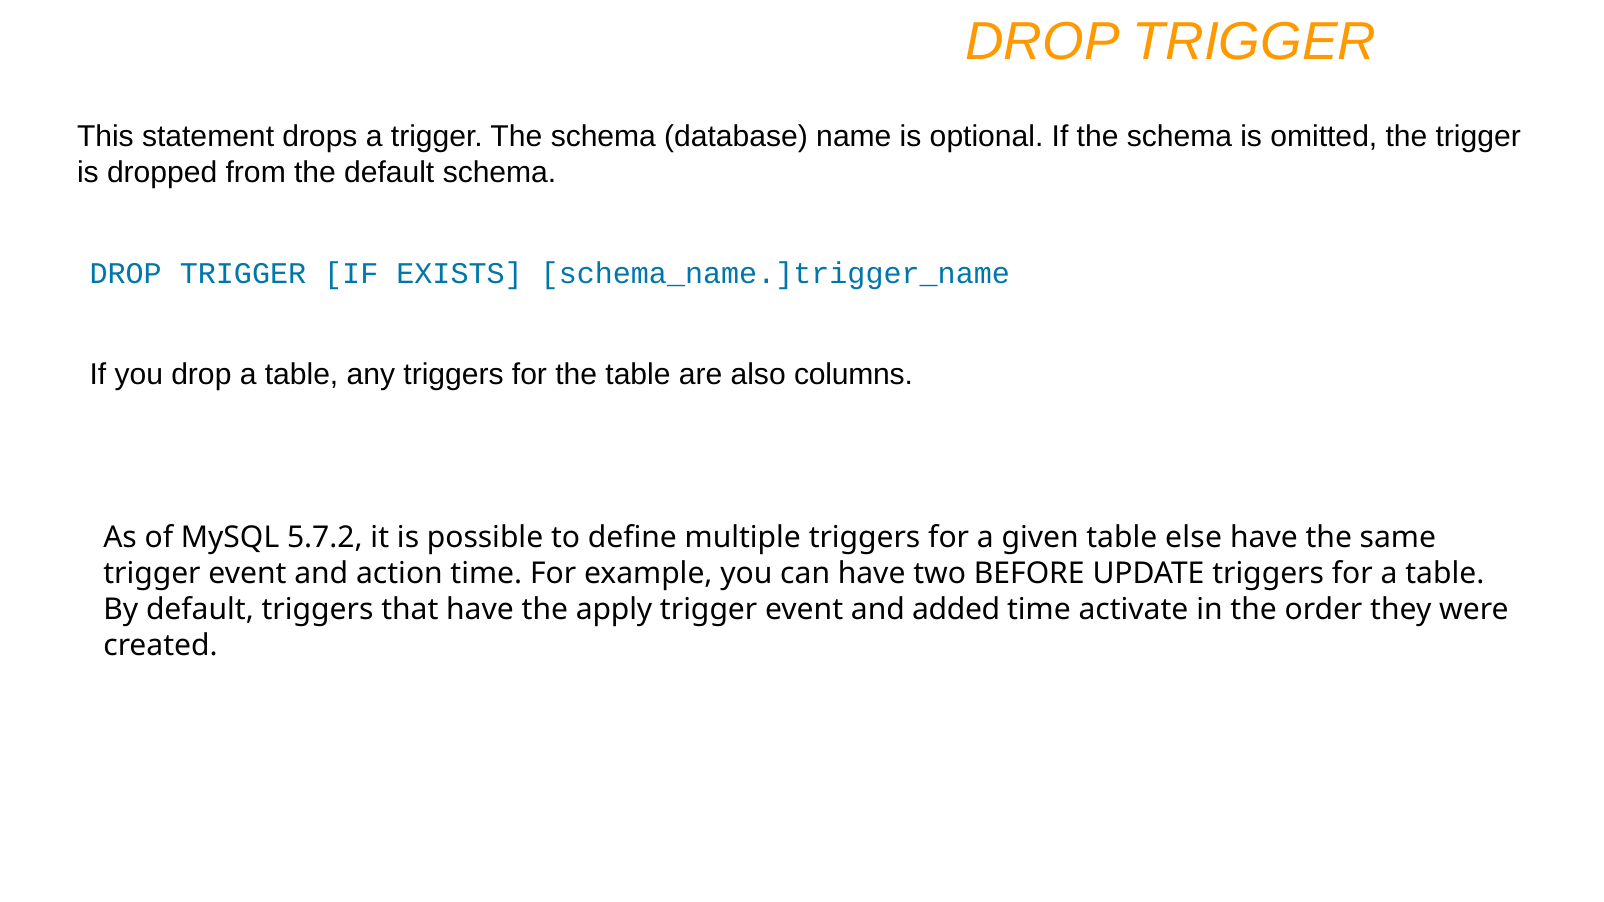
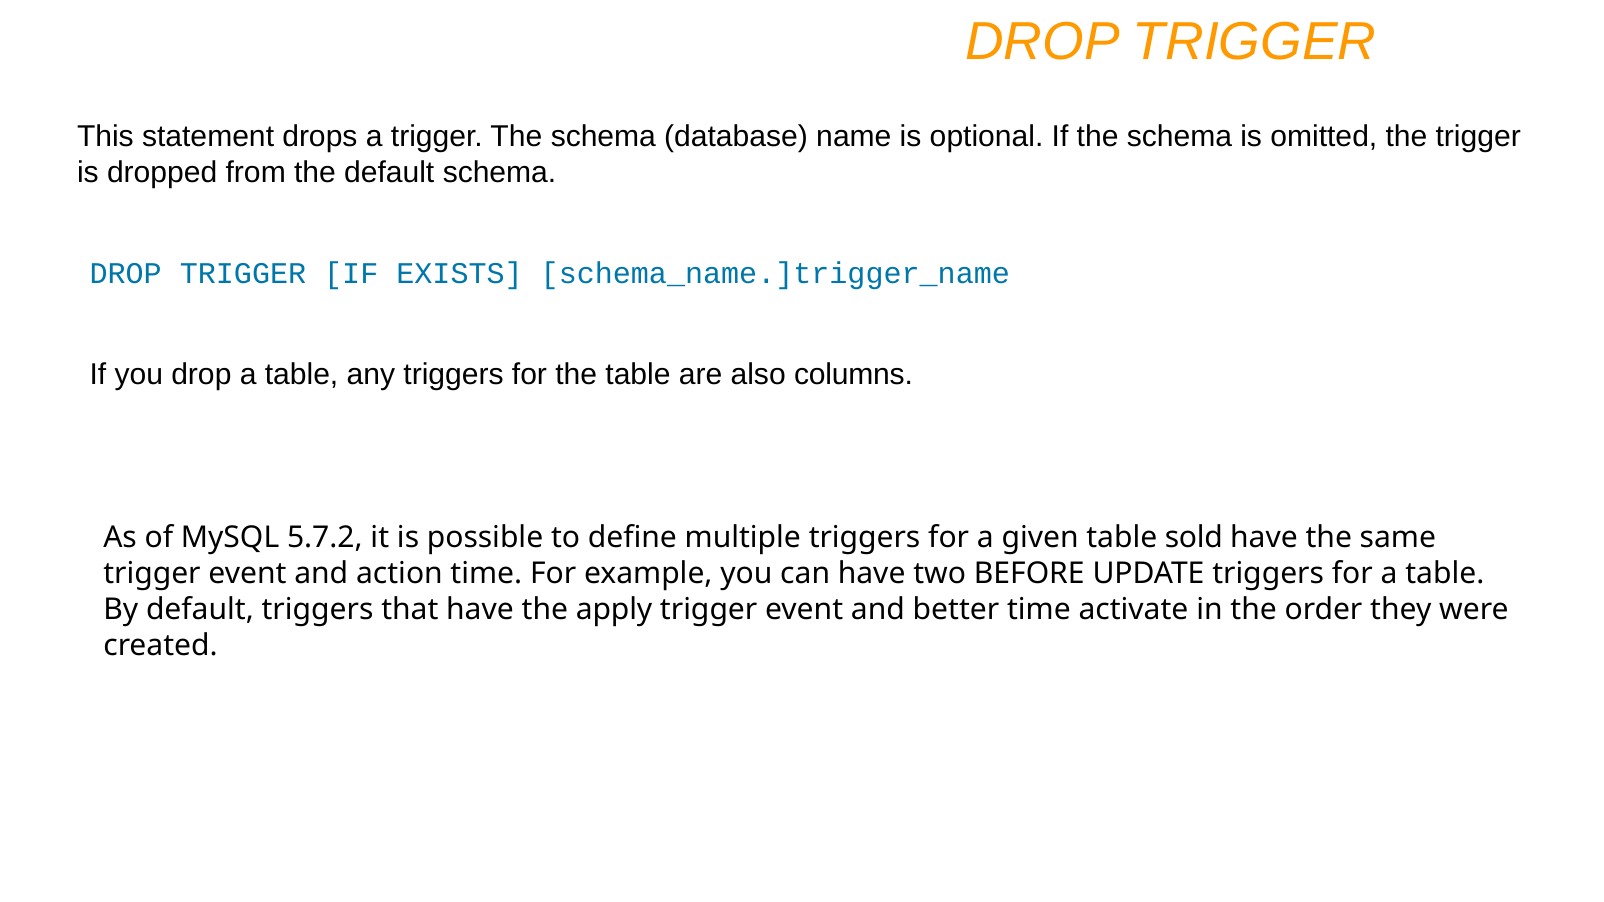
else: else -> sold (1194, 537)
added: added -> better (956, 609)
